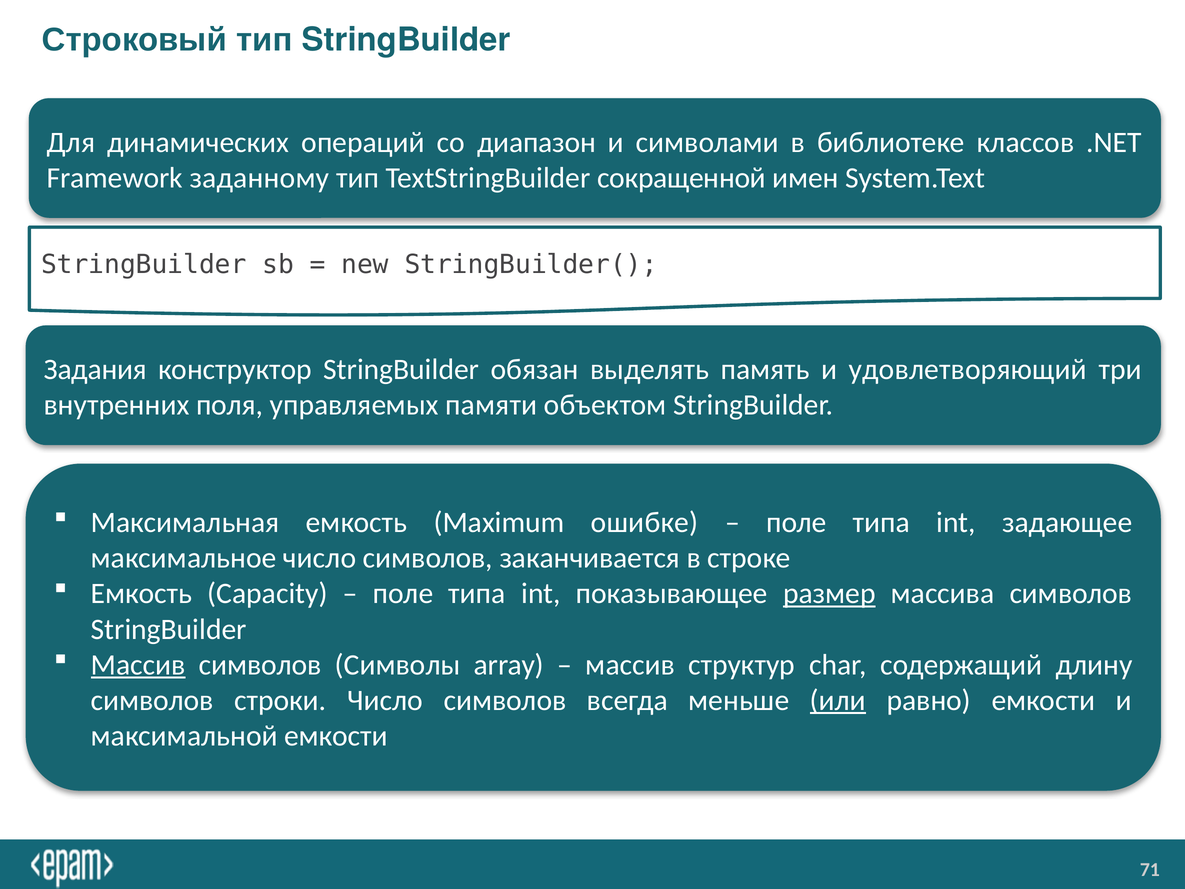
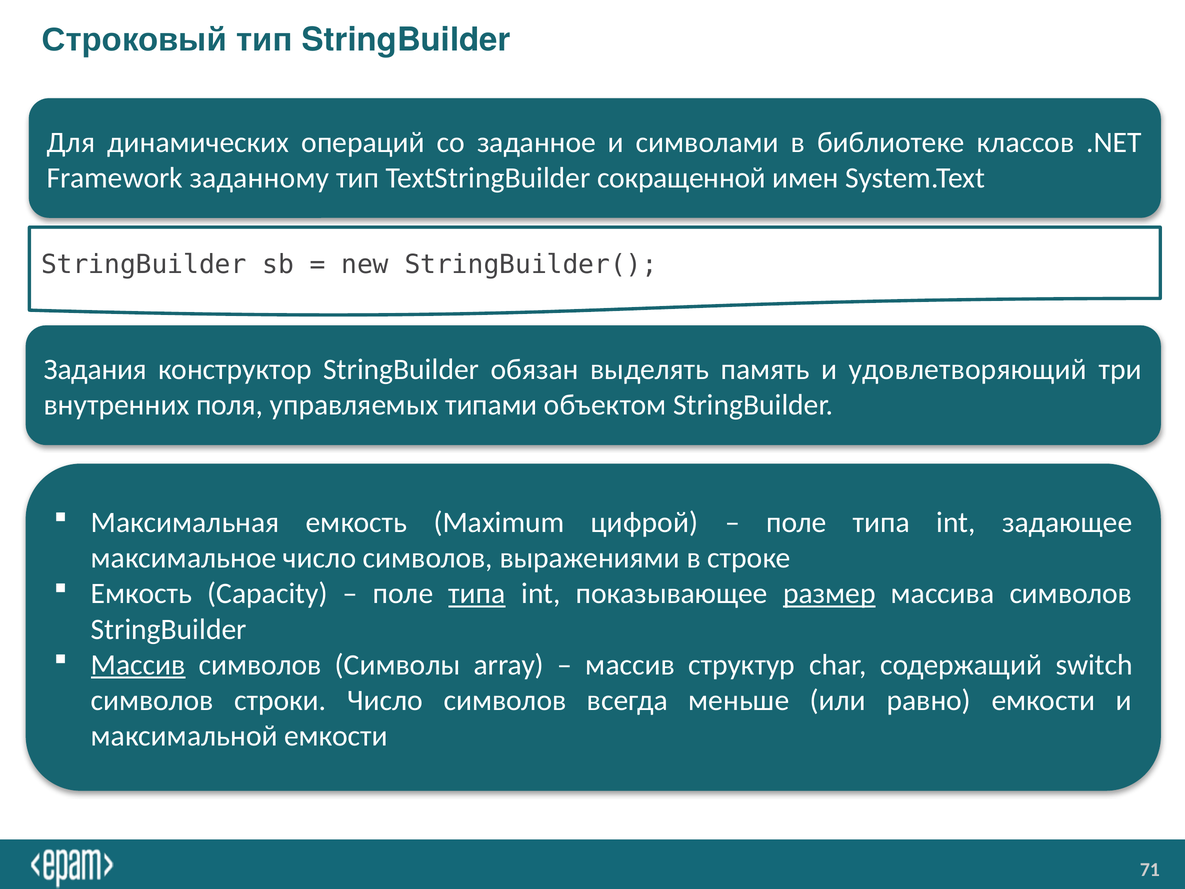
диапазон: диапазон -> заданное (536, 142)
памяти: памяти -> типами (491, 405)
ошибке: ошибке -> цифрой (645, 522)
заканчивается: заканчивается -> выражениями (590, 558)
типа underline: none -> present (477, 594)
длину: длину -> switch (1094, 665)
или underline: present -> none (838, 700)
